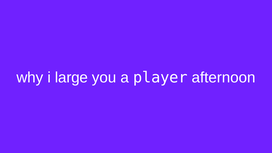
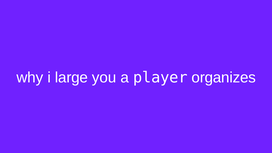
afternoon: afternoon -> organizes (224, 78)
